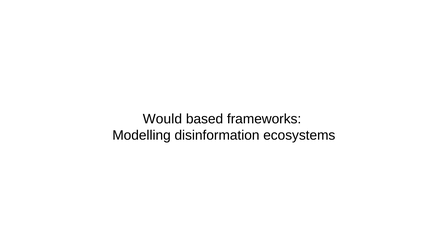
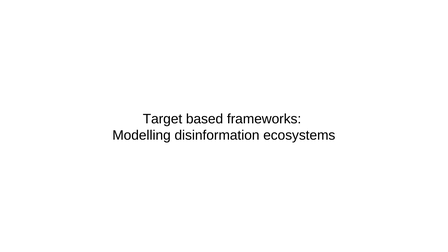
Would: Would -> Target (162, 119)
